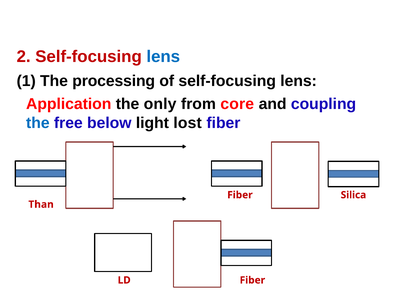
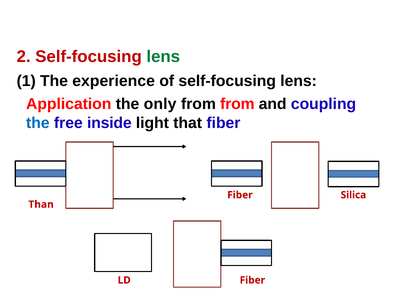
lens colour: blue -> green (163, 57)
processing: processing -> experience (114, 81)
from core: core -> from (237, 104)
below: below -> inside (109, 123)
lost: lost -> that (188, 123)
